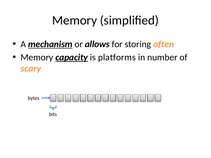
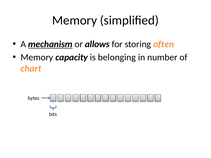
capacity underline: present -> none (72, 57)
platforms: platforms -> belonging (117, 57)
scary: scary -> chart (31, 69)
